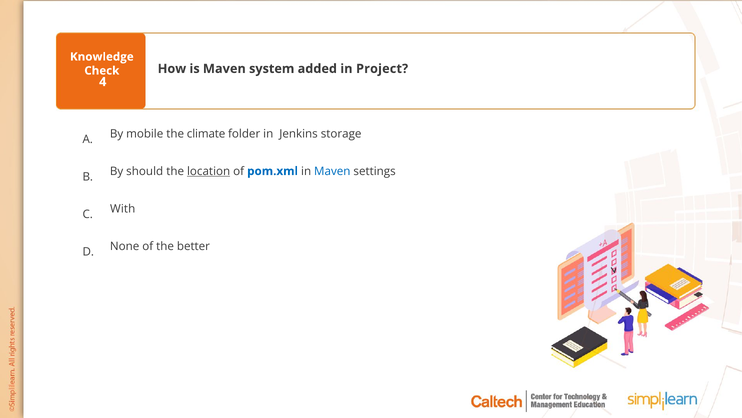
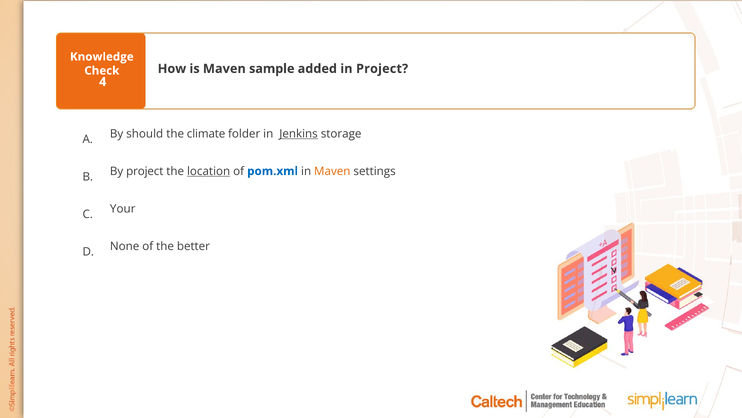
system: system -> sample (272, 69)
mobile: mobile -> should (145, 133)
Jenkins underline: none -> present (299, 133)
By should: should -> project (145, 171)
Maven colour: blue -> orange (332, 171)
With: With -> Your (123, 208)
